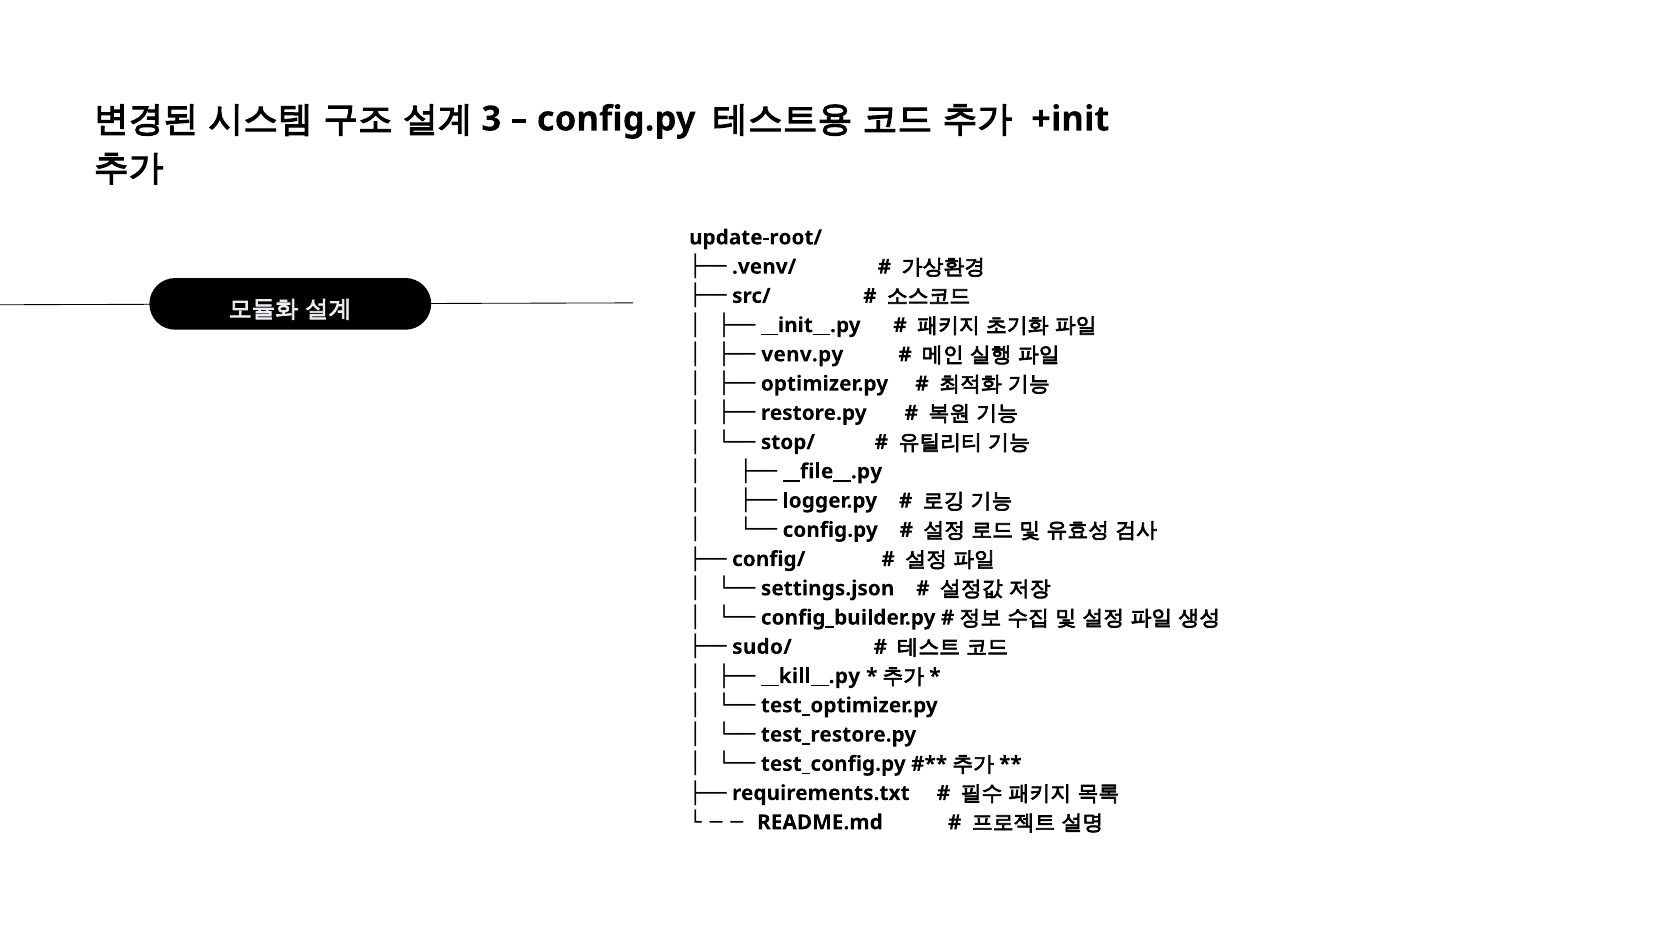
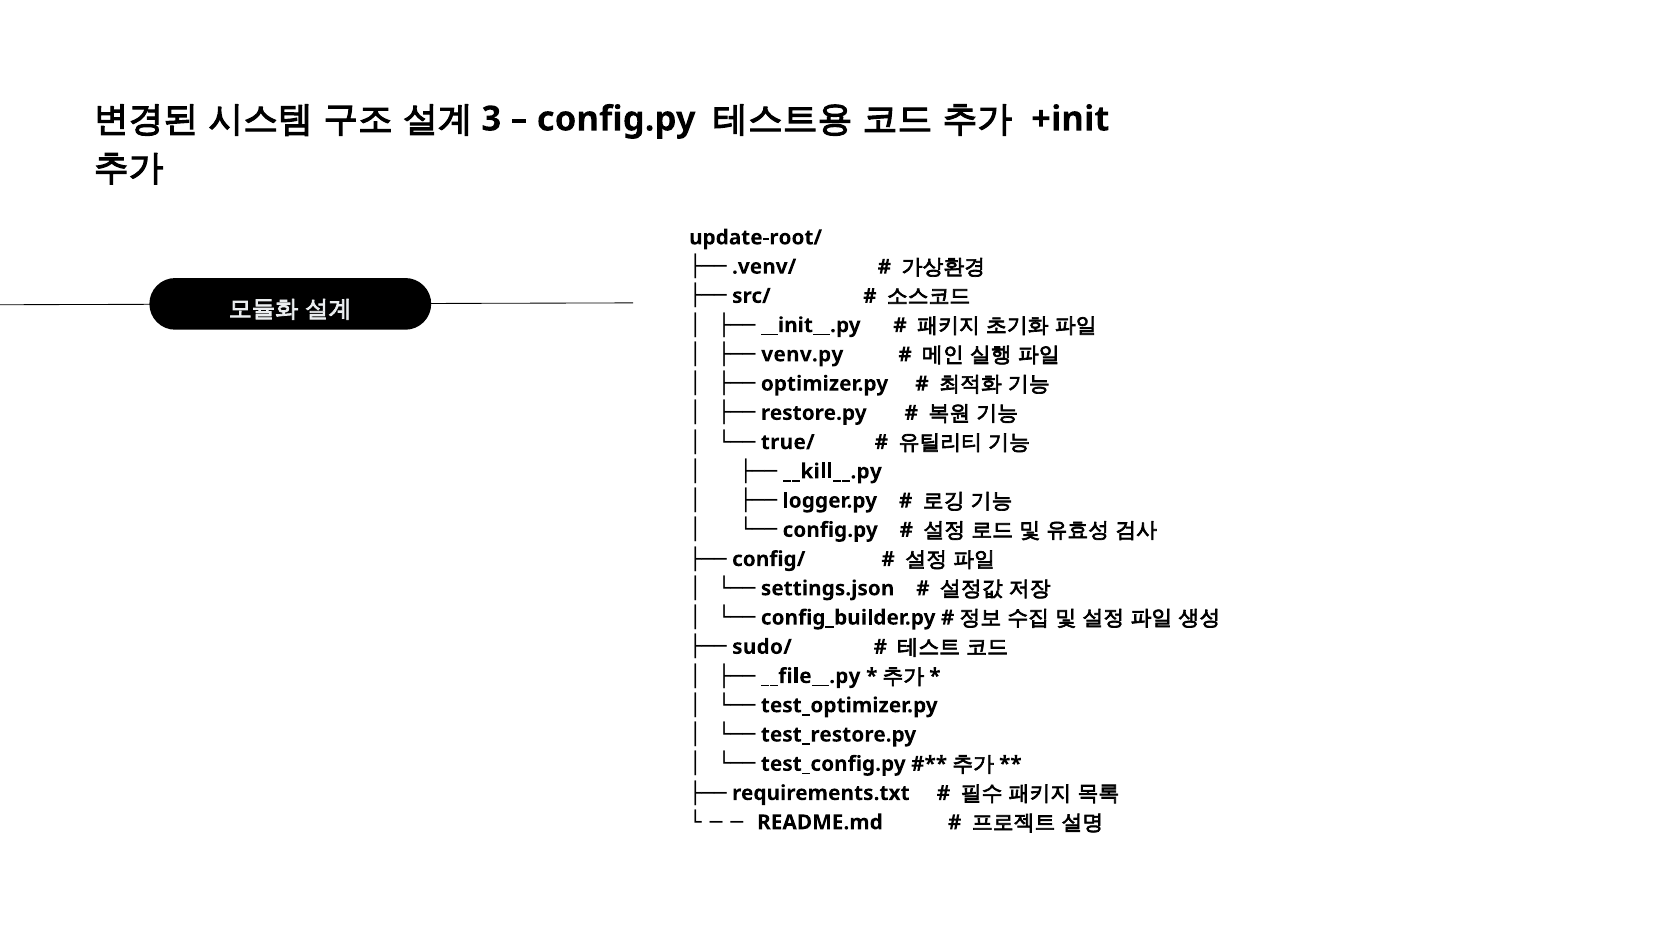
stop/: stop/ -> true/ (788, 442)
__file__.py: __file__.py -> __kill__.py (832, 471)
__kill__.py: __kill__.py -> __file__.py (811, 676)
